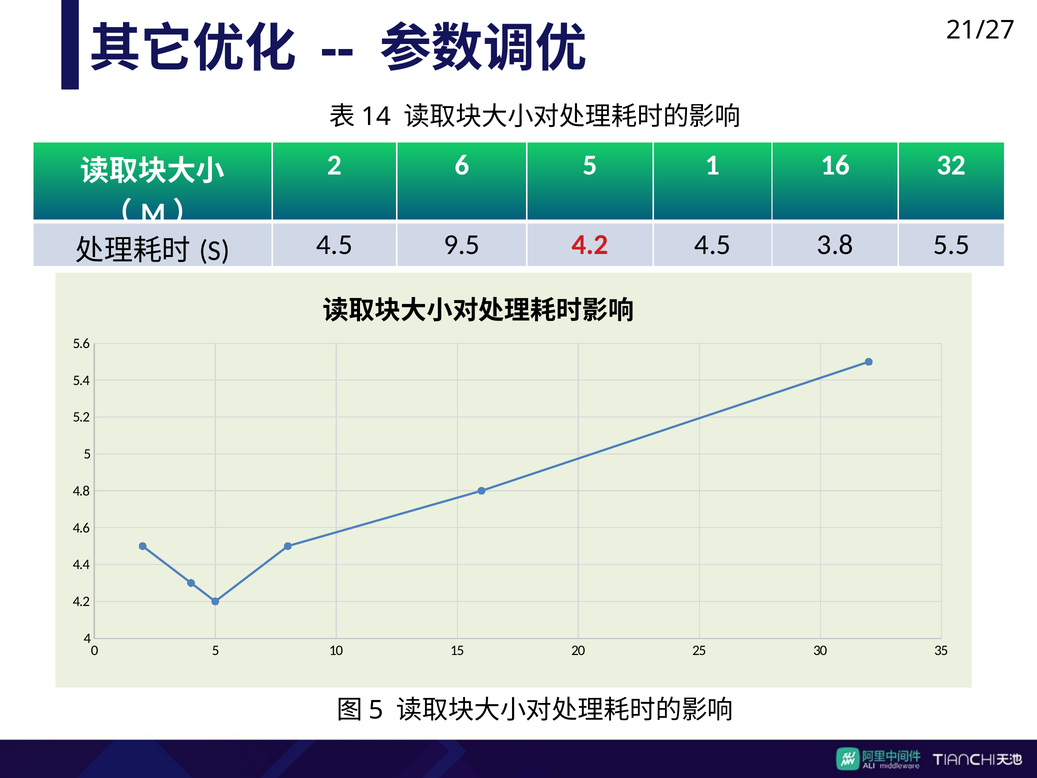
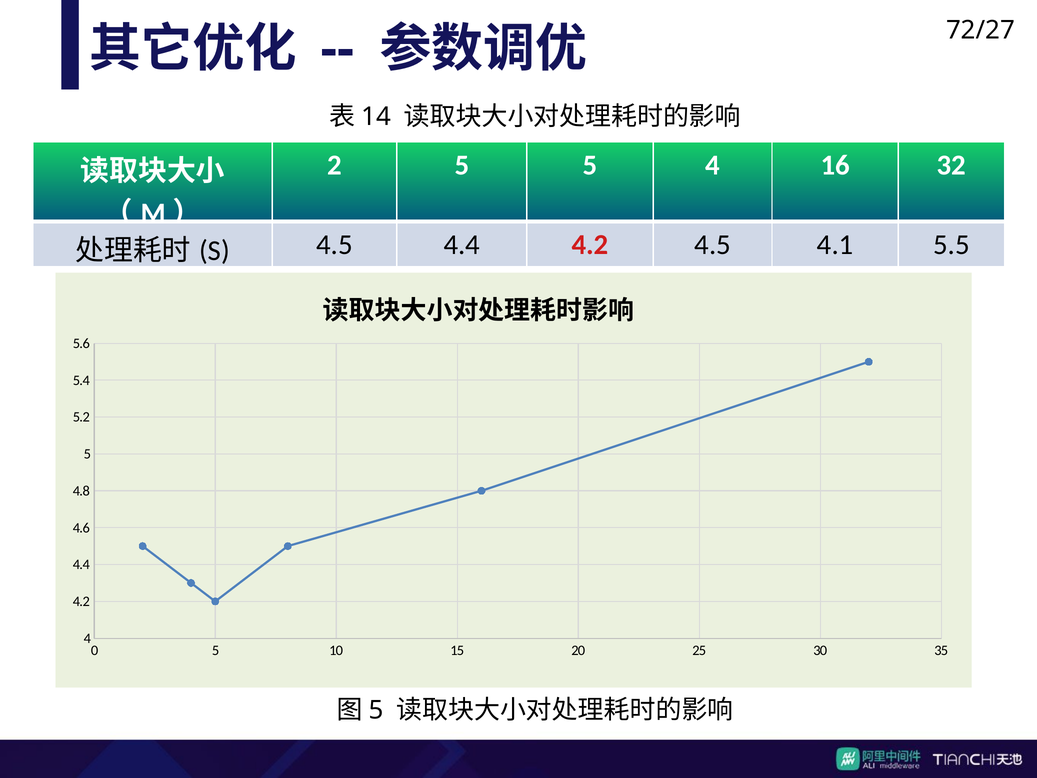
21/27: 21/27 -> 72/27 (980, 30)
2 6: 6 -> 5 (462, 165)
5 1: 1 -> 4 (713, 165)
4.5 9.5: 9.5 -> 4.4 (462, 245)
3.8: 3.8 -> 4.1 (835, 245)
